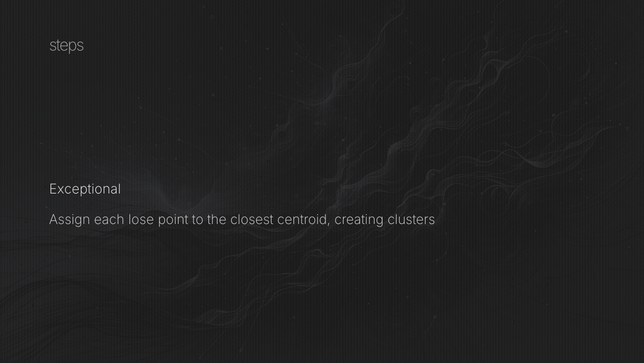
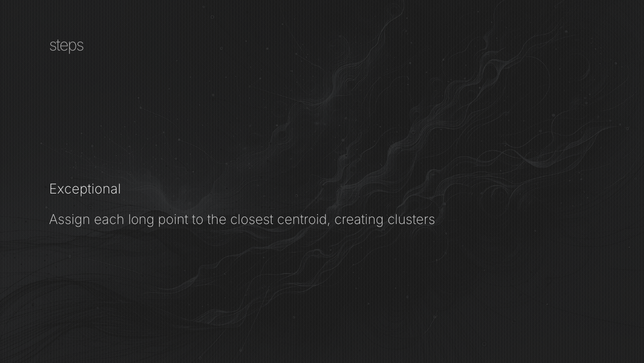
lose: lose -> long (141, 220)
